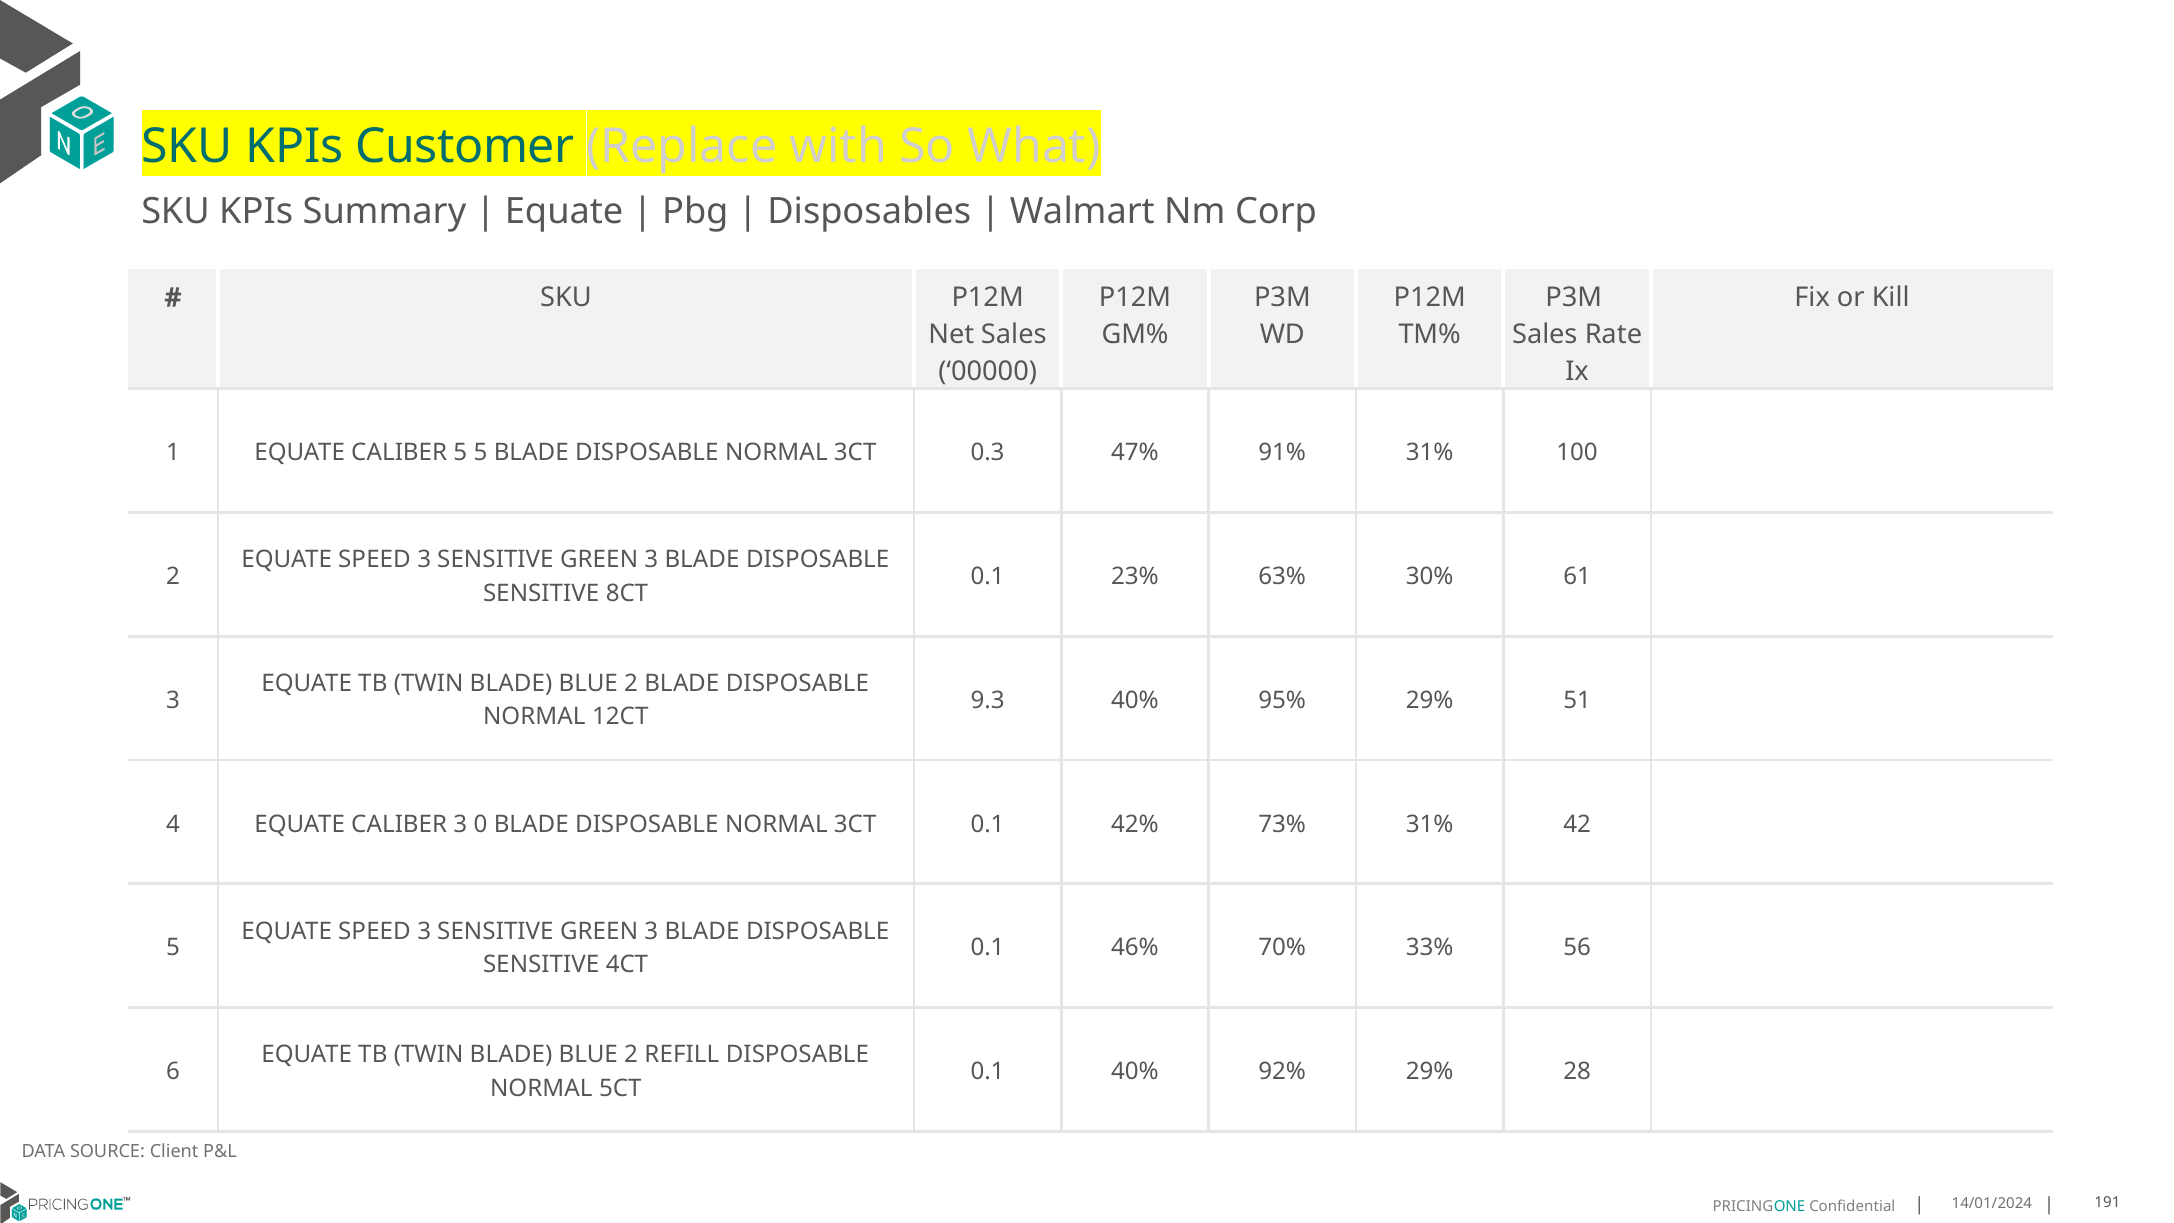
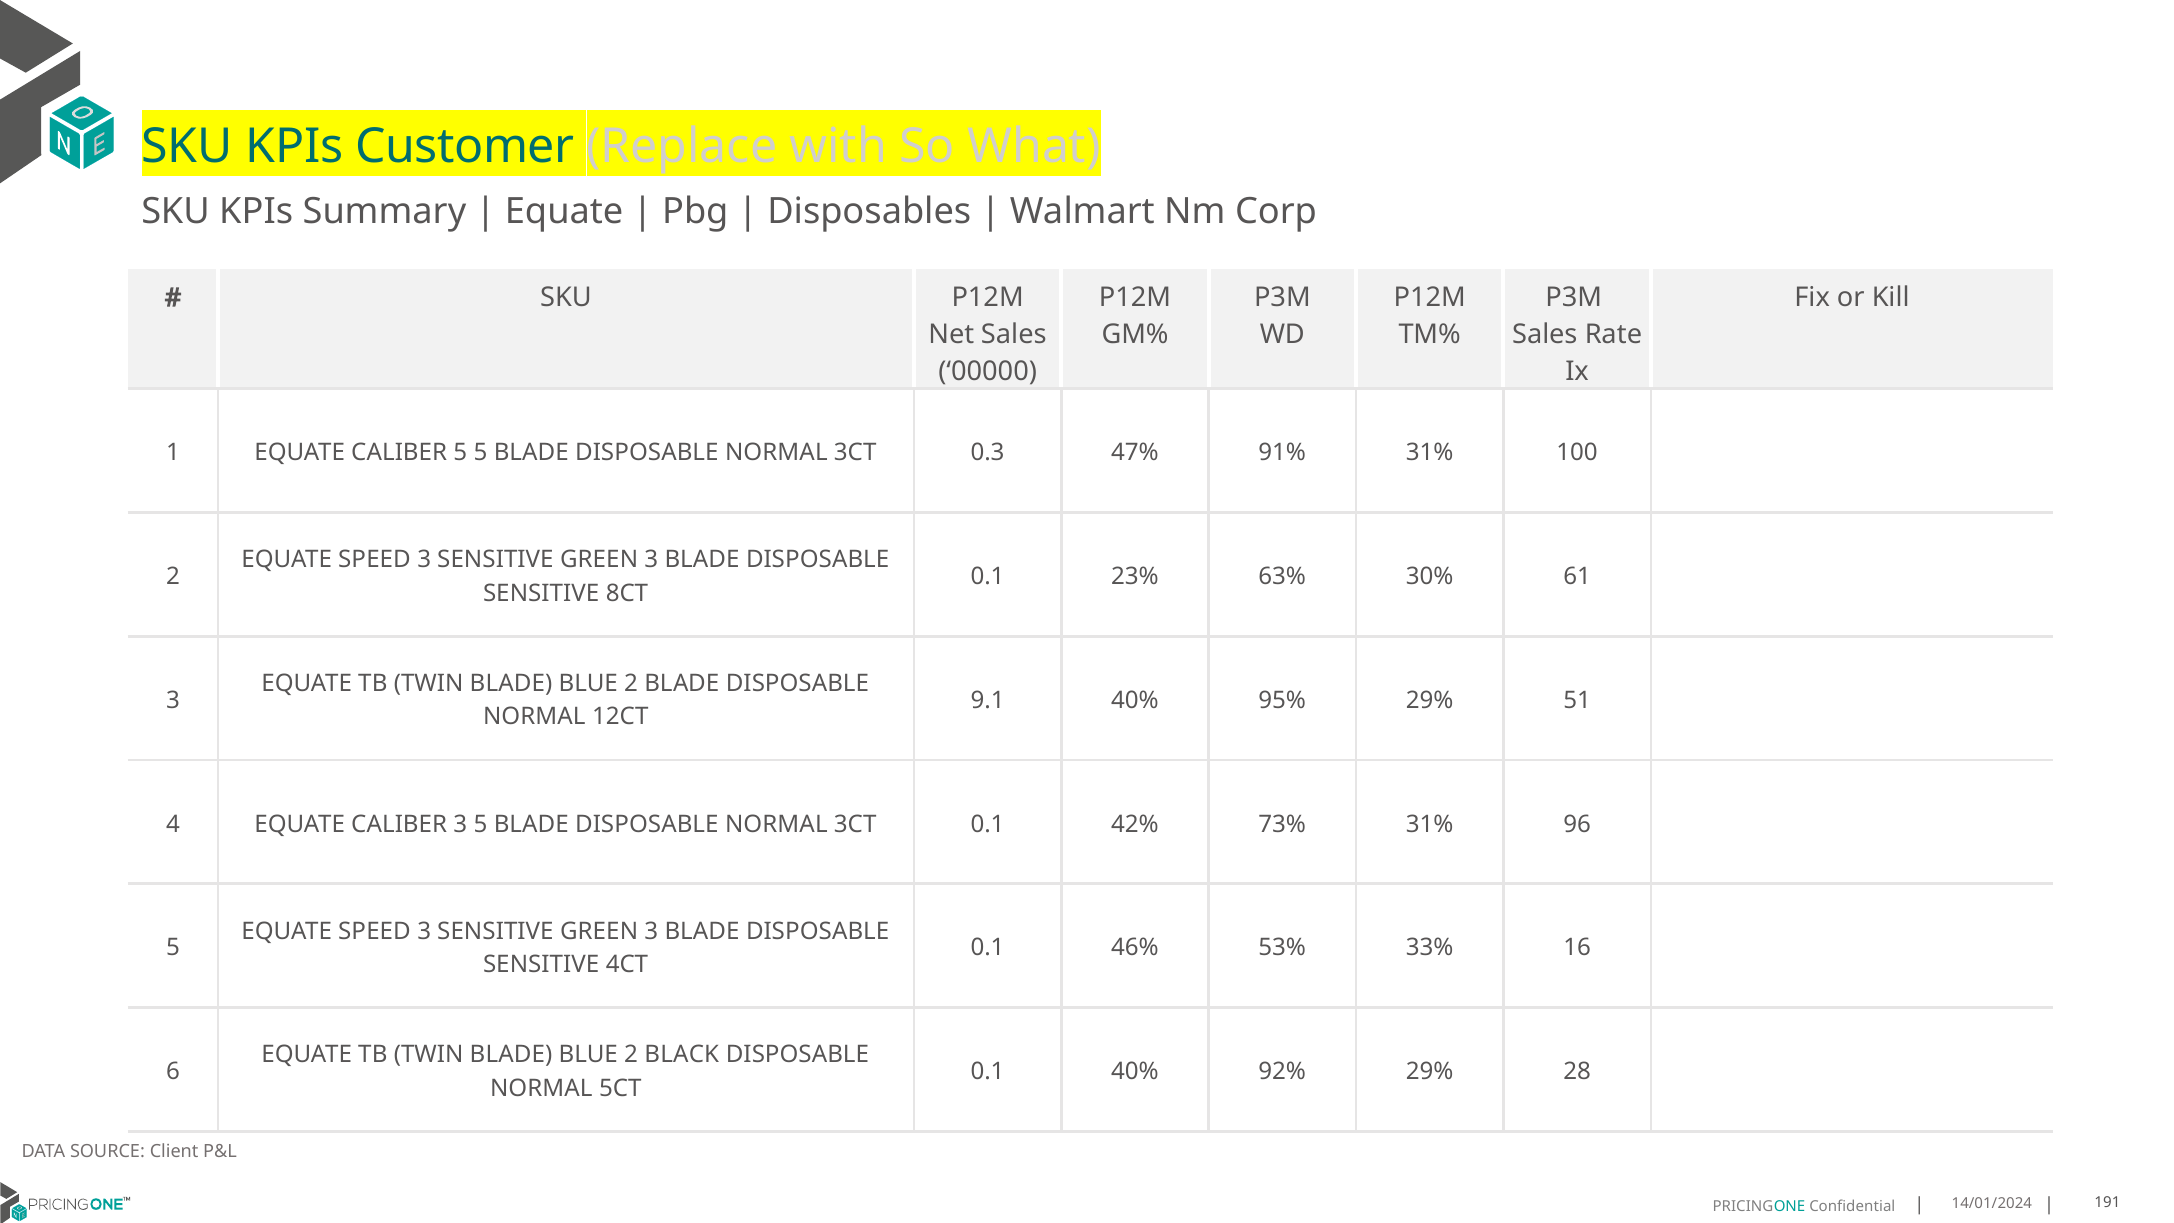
9.3: 9.3 -> 9.1 (988, 700)
3 0: 0 -> 5 (481, 824)
42: 42 -> 96 (1577, 824)
70%: 70% -> 53% (1282, 948)
56: 56 -> 16 (1577, 948)
REFILL: REFILL -> BLACK (682, 1055)
